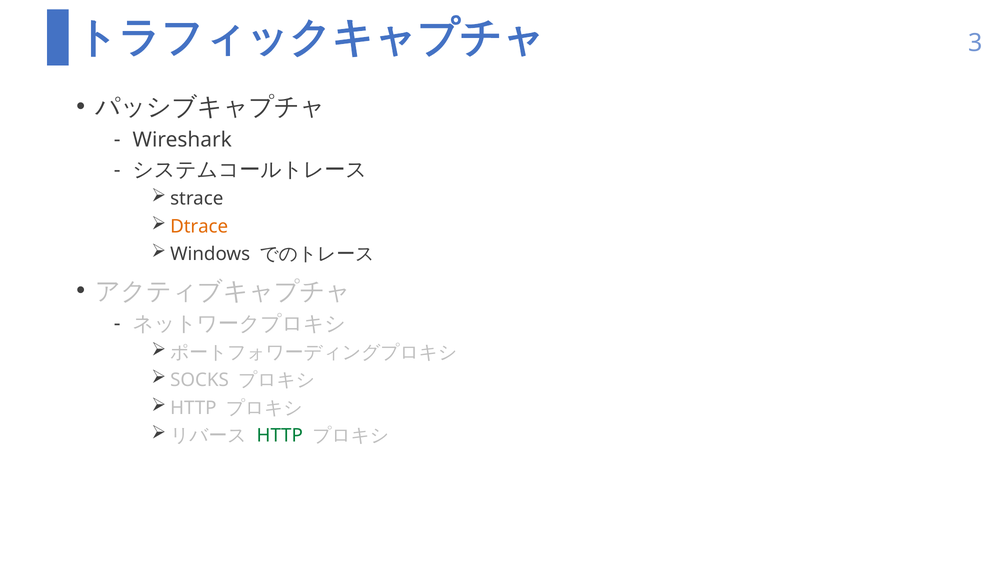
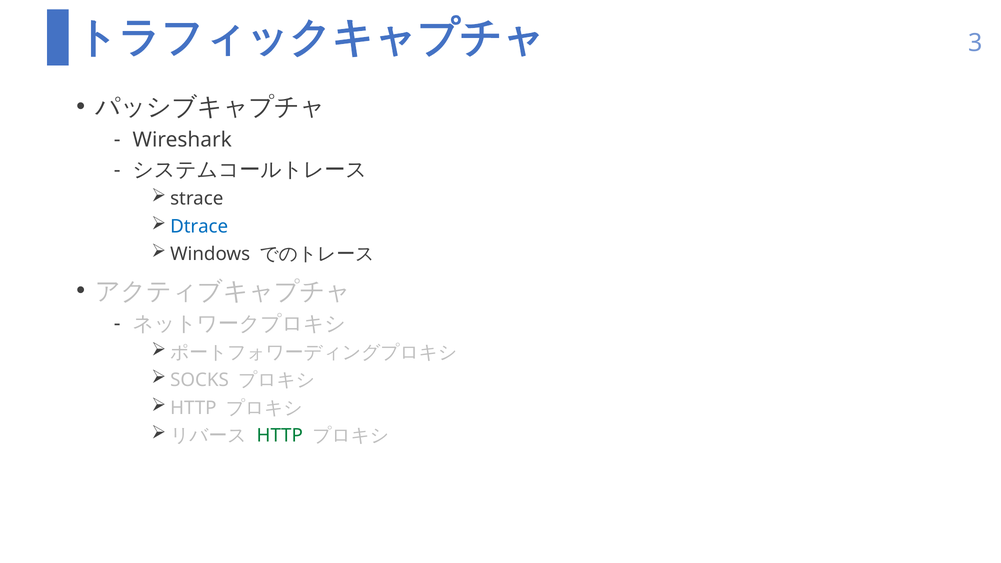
Dtrace colour: orange -> blue (199, 226)
